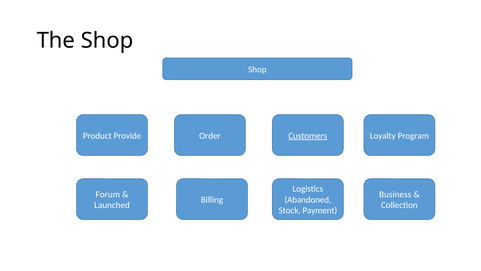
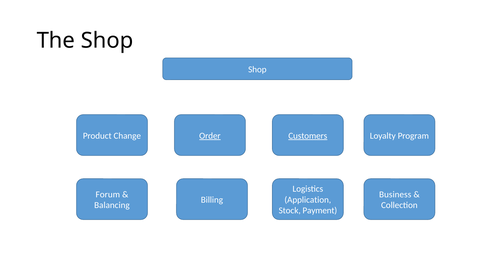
Provide: Provide -> Change (127, 135)
Order underline: none -> present (210, 135)
Abandoned: Abandoned -> Application (308, 199)
Launched: Launched -> Balancing (112, 205)
